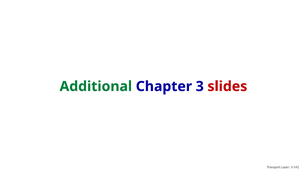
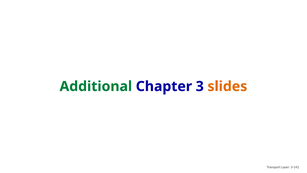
slides colour: red -> orange (227, 86)
